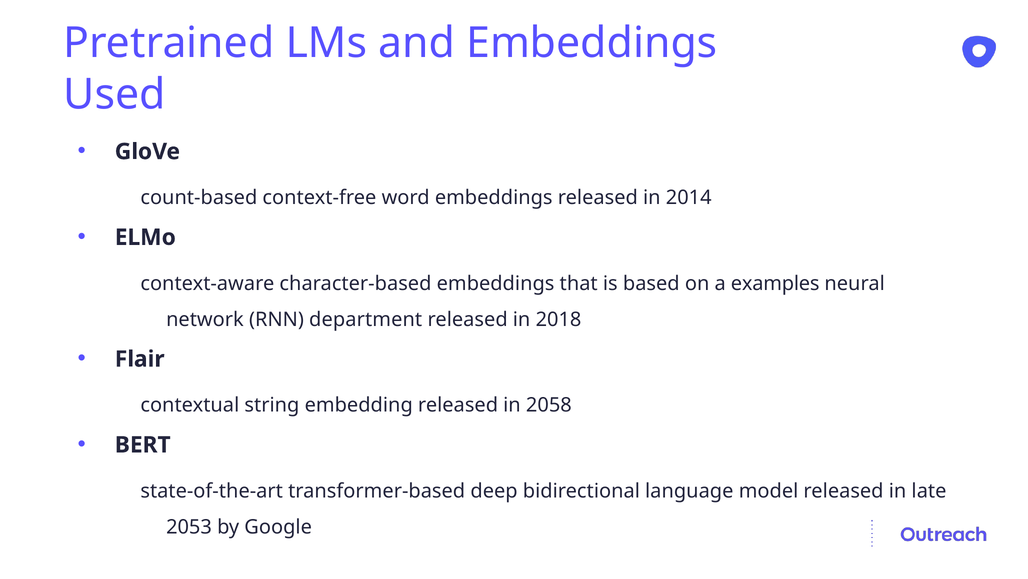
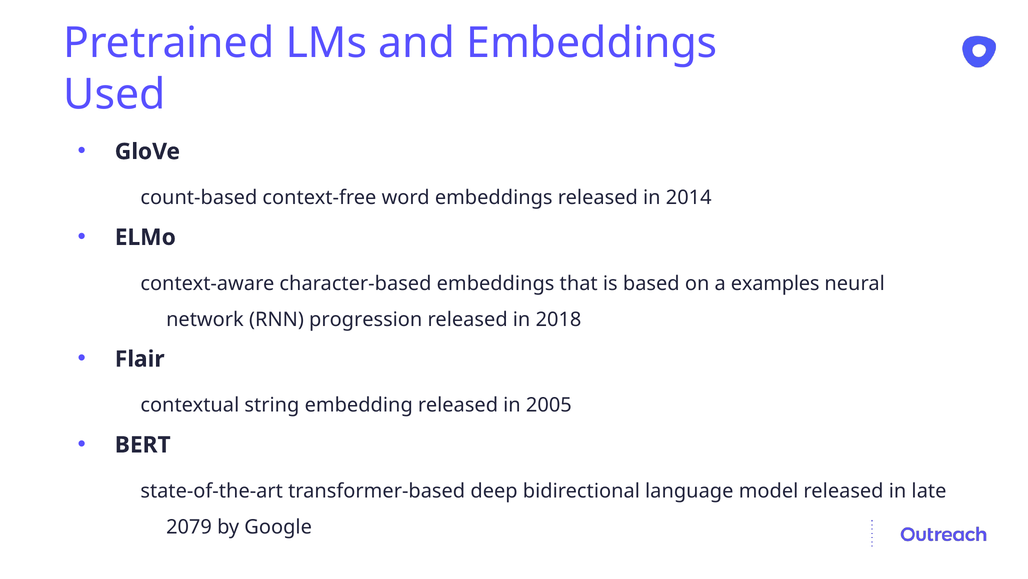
department: department -> progression (366, 319)
2058: 2058 -> 2005 (549, 405)
2053: 2053 -> 2079 (189, 526)
